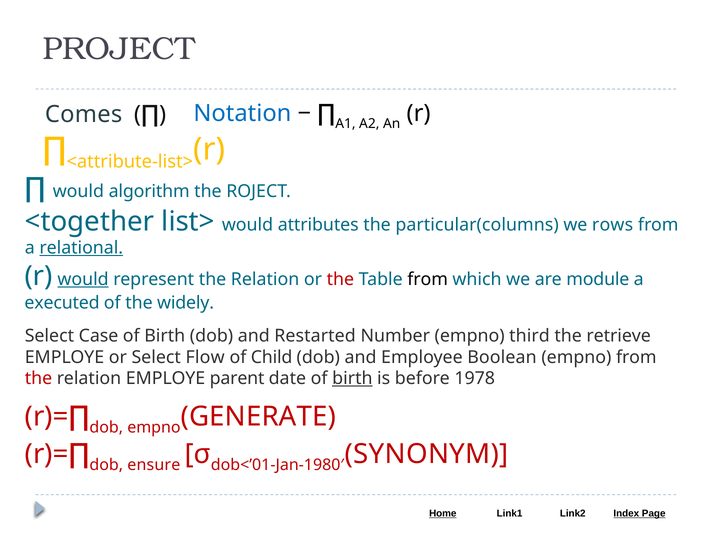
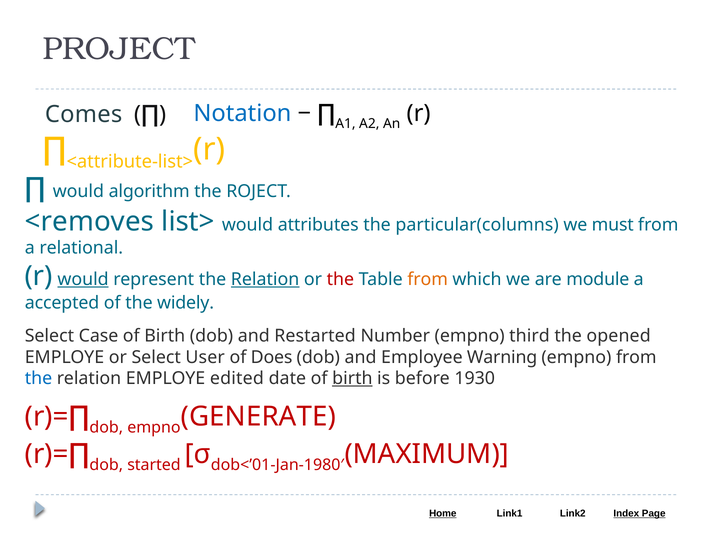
<together: <together -> <removes (89, 221)
rows: rows -> must (613, 225)
relational underline: present -> none (81, 248)
Relation underline: none -> present (265, 279)
from colour: black -> orange (428, 279)
executed: executed -> accepted (62, 303)
retrieve: retrieve -> opened (619, 336)
Flow: Flow -> User (205, 357)
Child: Child -> Does (272, 357)
Boolean: Boolean -> Warning (502, 357)
the colour: red -> blue (38, 379)
parent: parent -> edited (237, 379)
1978: 1978 -> 1930 (475, 379)
ensure: ensure -> started (154, 465)
SYNONYM: SYNONYM -> MAXIMUM (427, 454)
